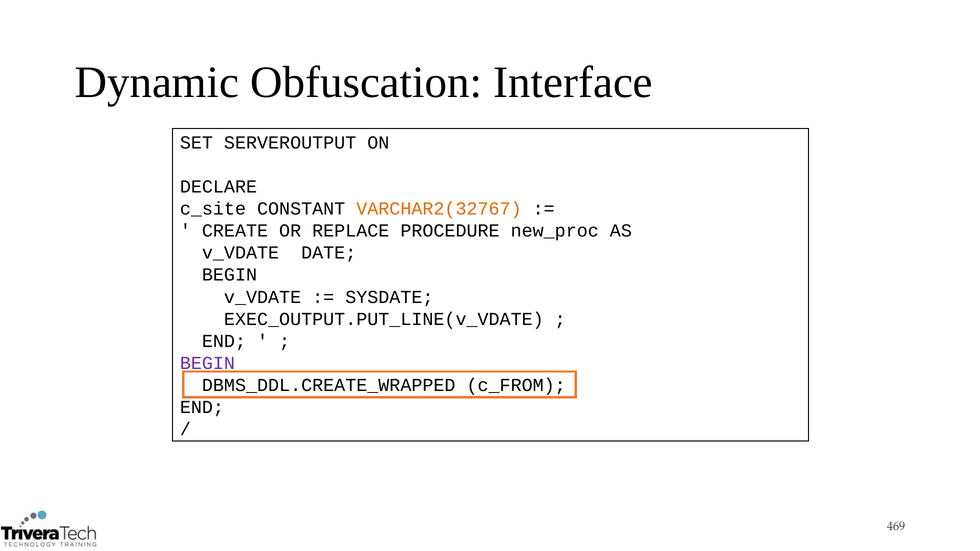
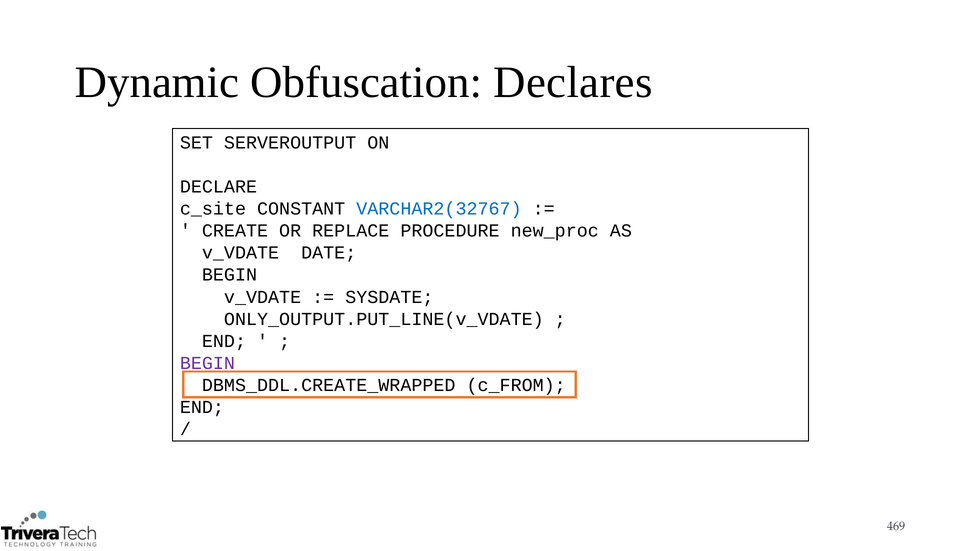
Interface: Interface -> Declares (573, 82)
VARCHAR2(32767 colour: orange -> blue (439, 209)
EXEC_OUTPUT.PUT_LINE(v_VDATE: EXEC_OUTPUT.PUT_LINE(v_VDATE -> ONLY_OUTPUT.PUT_LINE(v_VDATE (384, 319)
